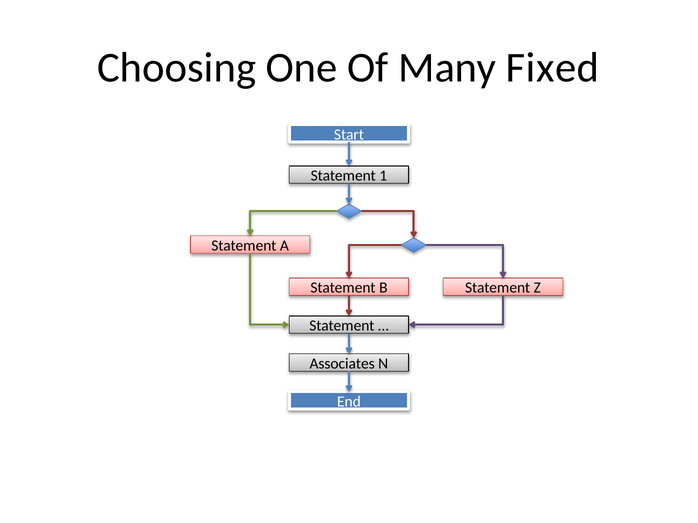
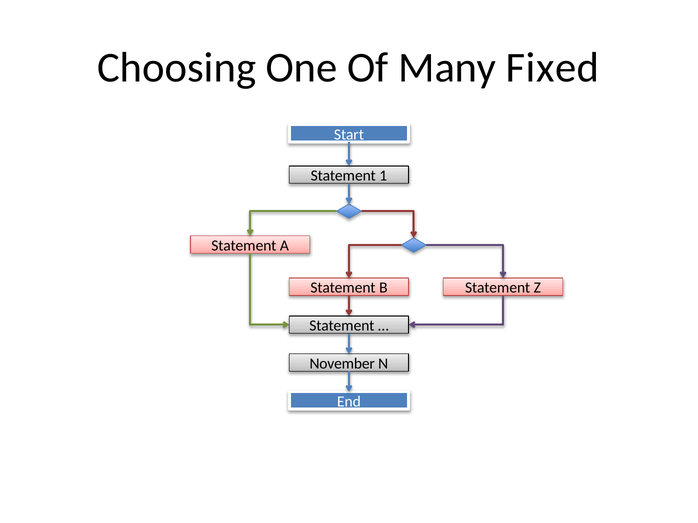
Associates: Associates -> November (342, 364)
